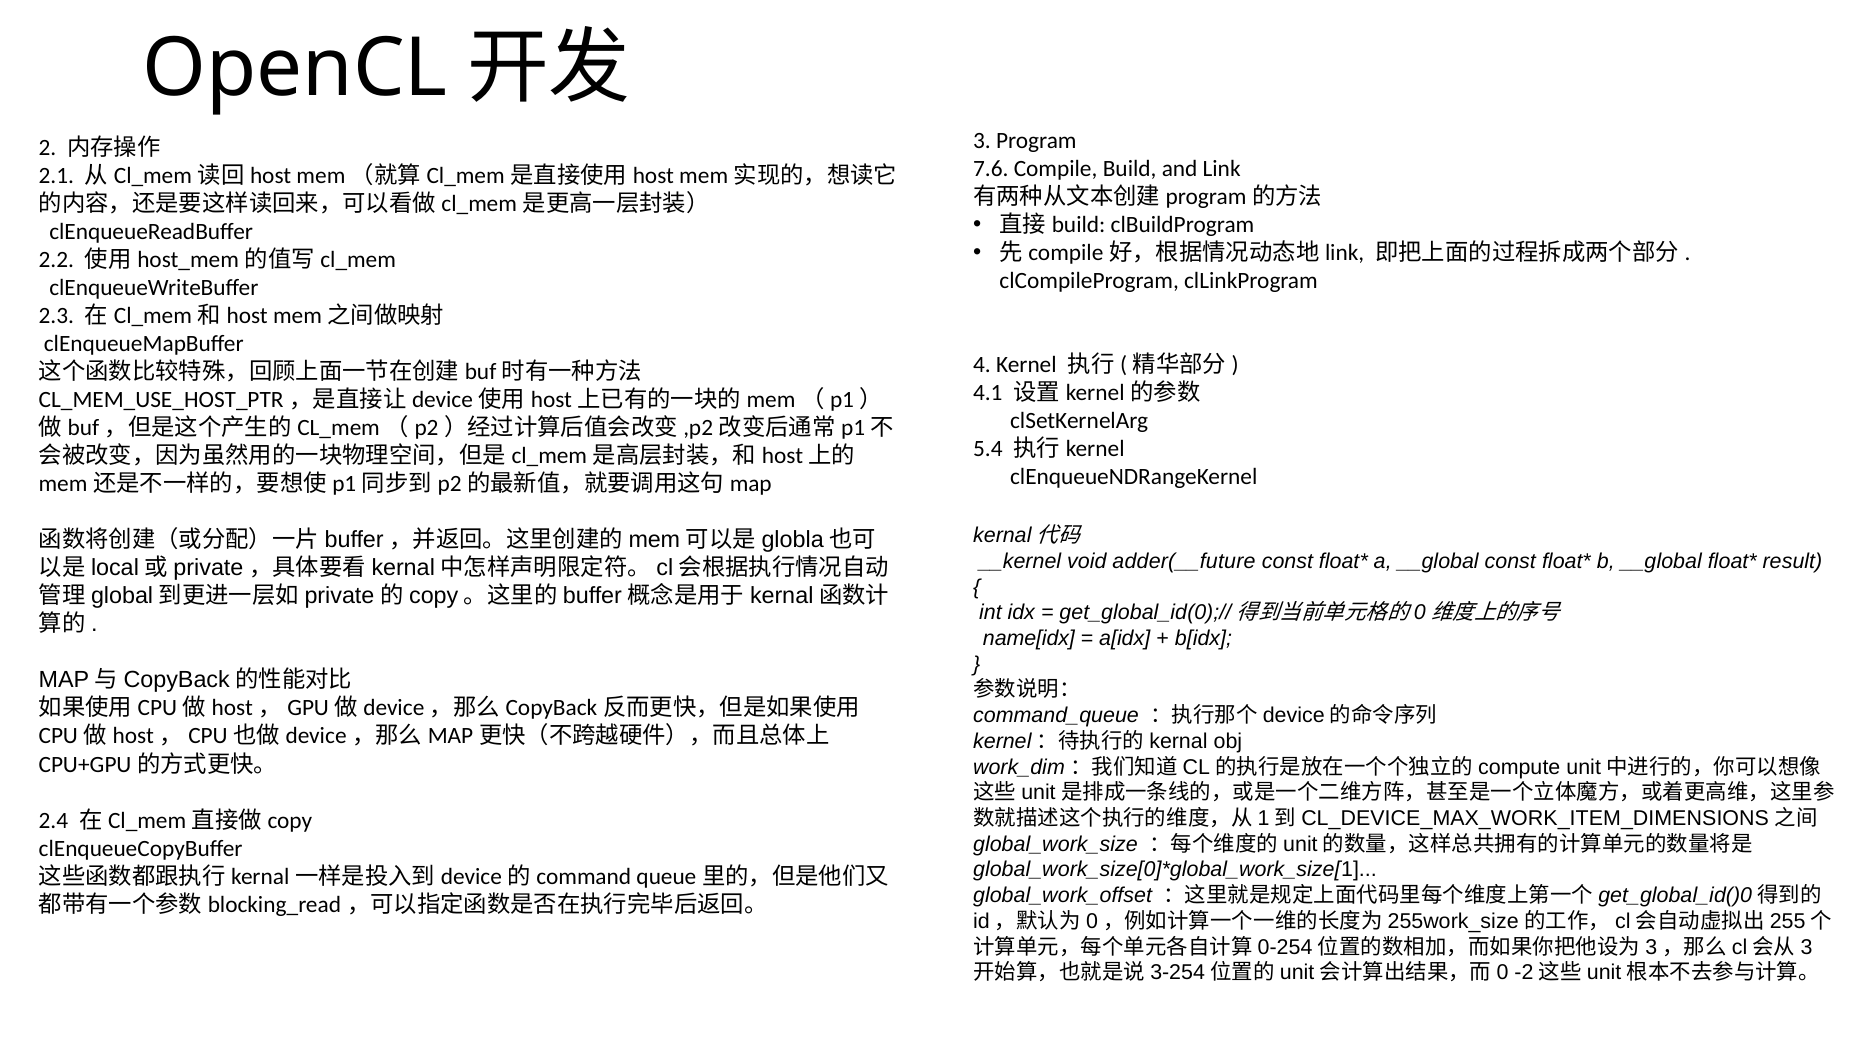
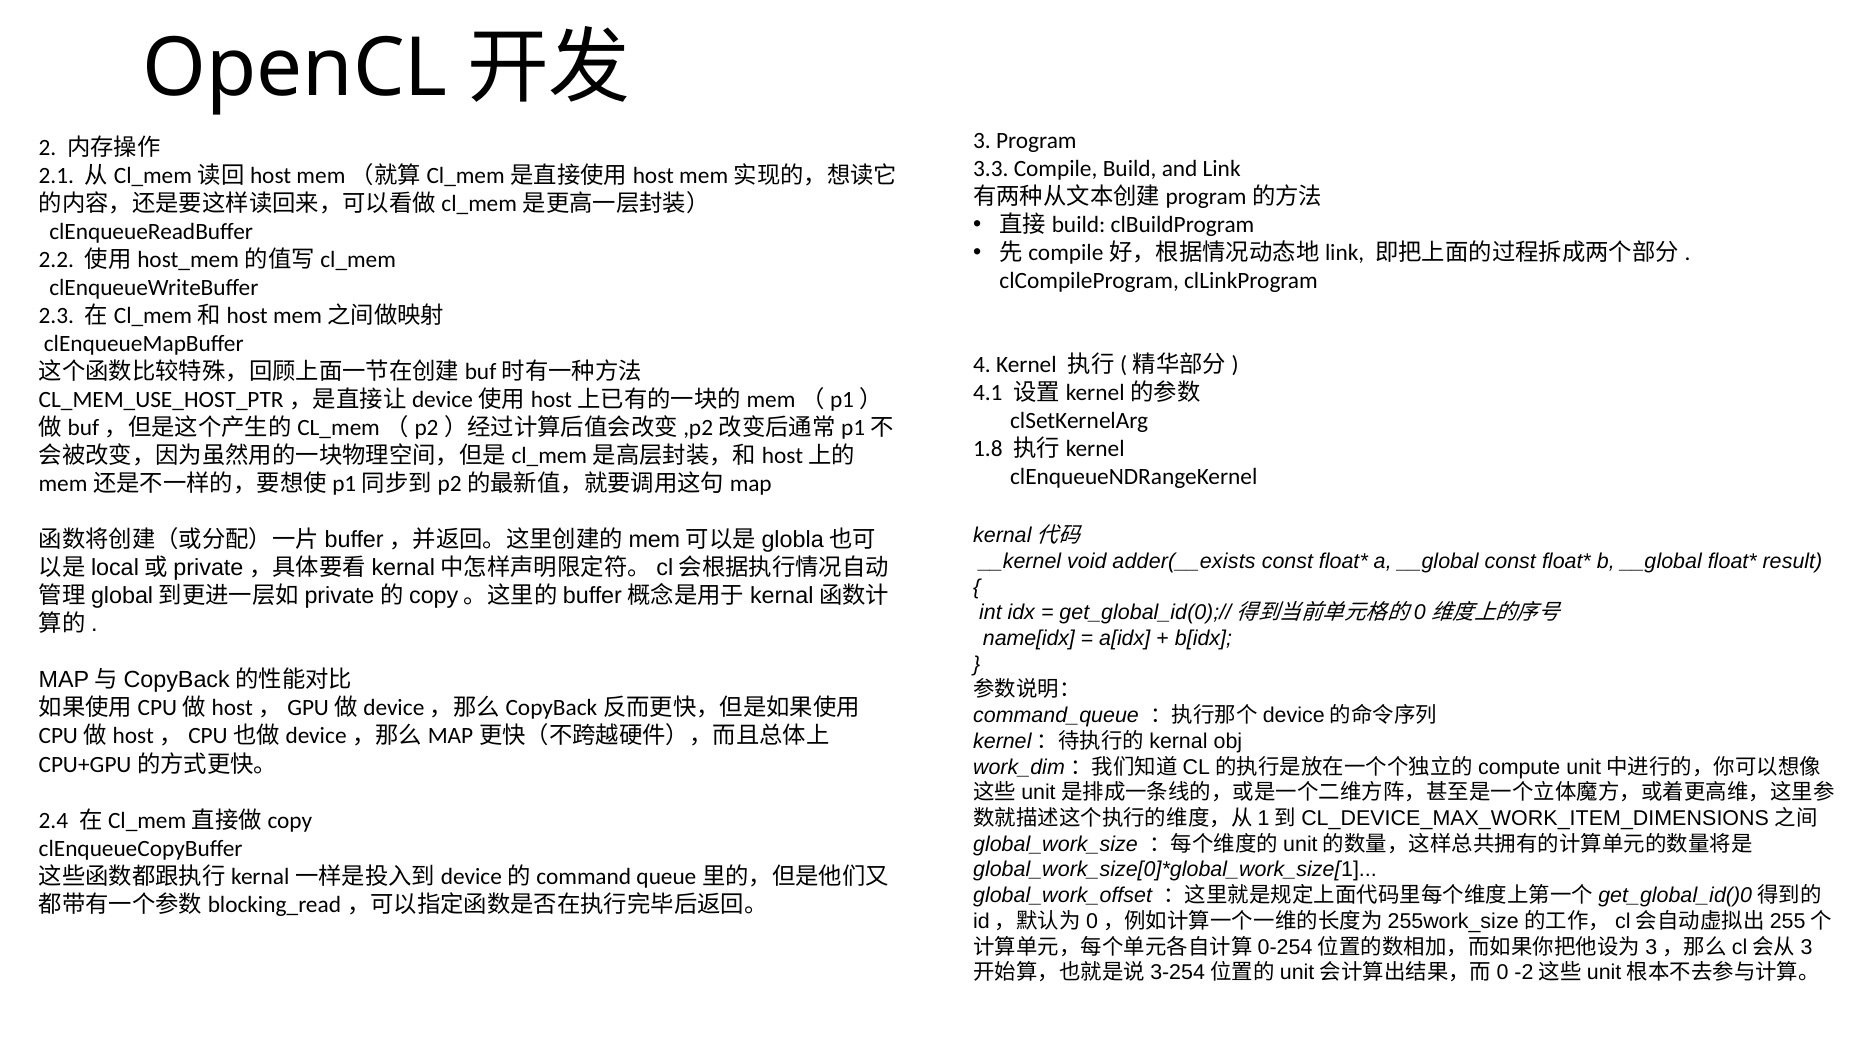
7.6: 7.6 -> 3.3 (991, 169)
5.4: 5.4 -> 1.8 (988, 449)
adder(__future: adder(__future -> adder(__exists (1184, 561)
